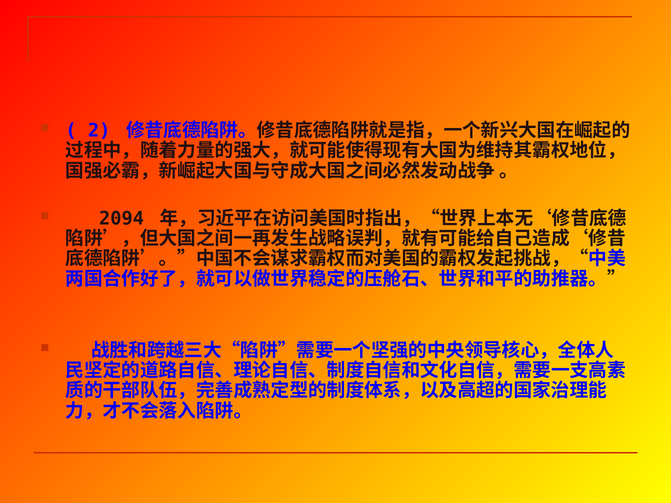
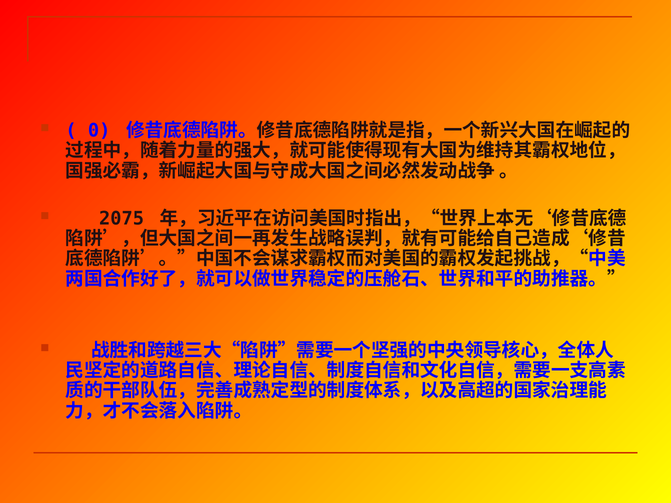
2: 2 -> 0 (99, 131)
2094: 2094 -> 2075 (122, 219)
